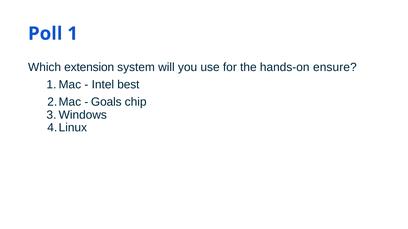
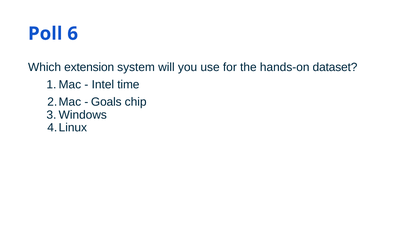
1: 1 -> 6 (73, 34)
ensure: ensure -> dataset (335, 67)
best: best -> time (128, 85)
